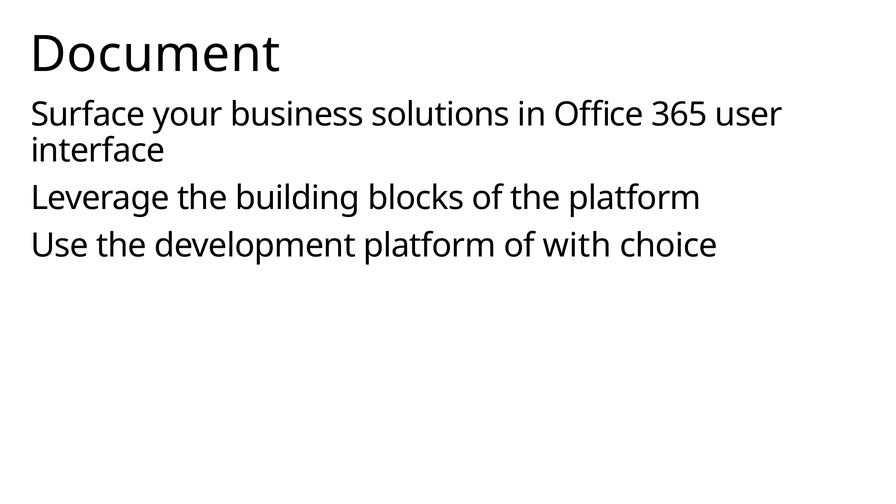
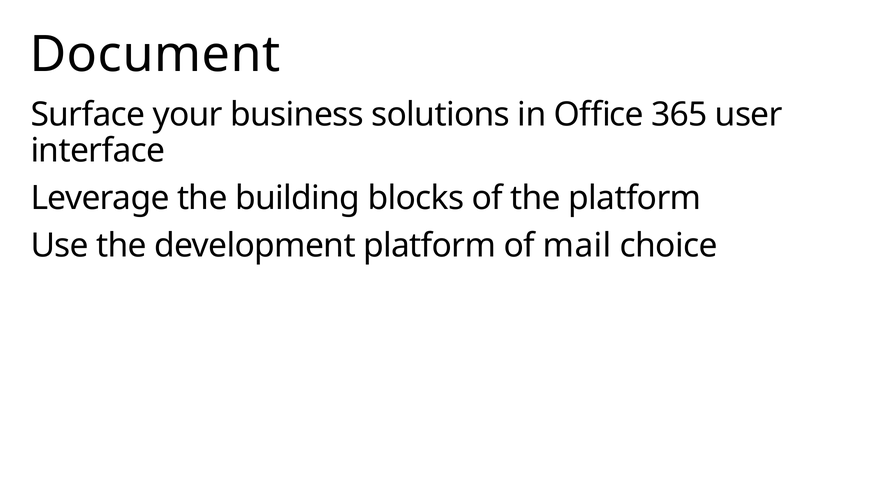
with: with -> mail (577, 246)
